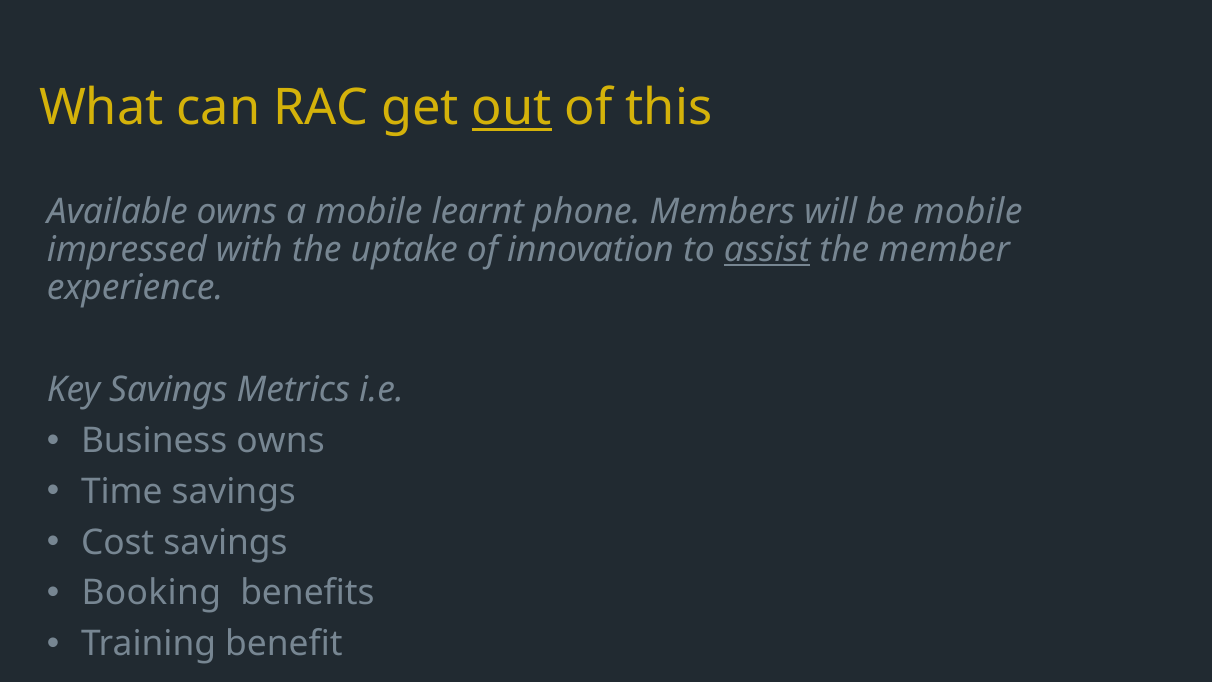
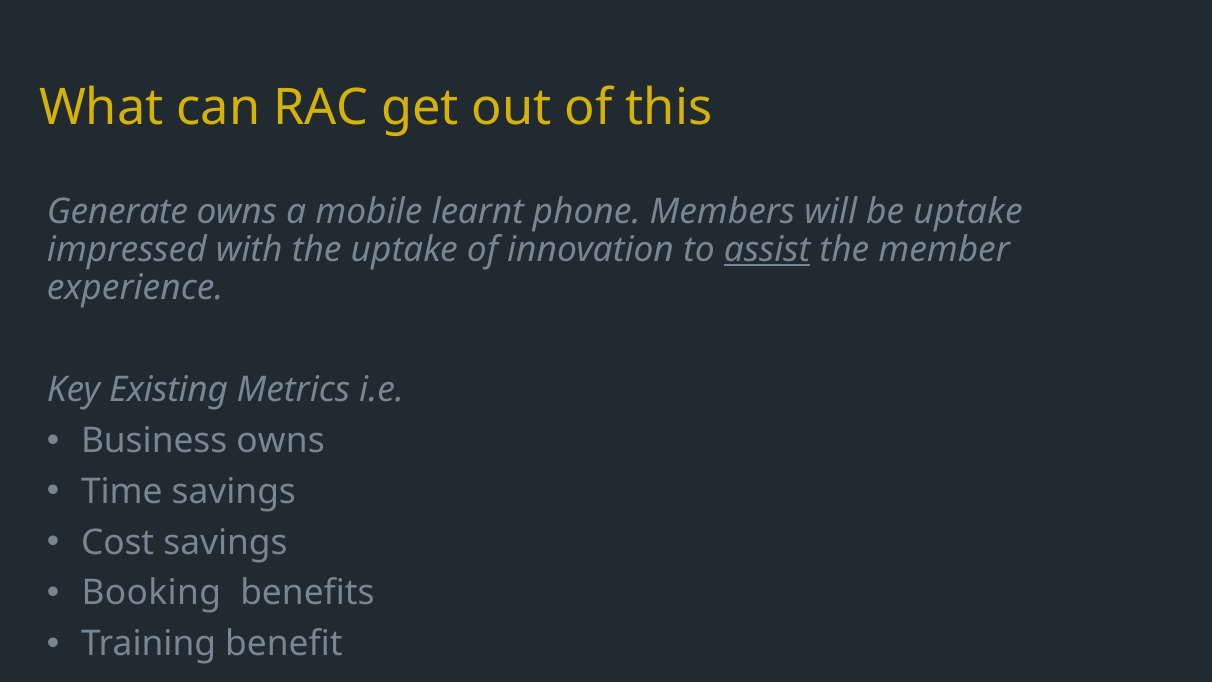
out underline: present -> none (512, 108)
Available: Available -> Generate (117, 212)
be mobile: mobile -> uptake (968, 212)
Key Savings: Savings -> Existing (169, 390)
